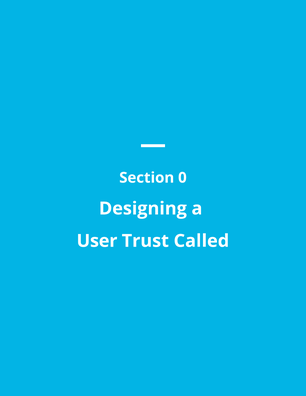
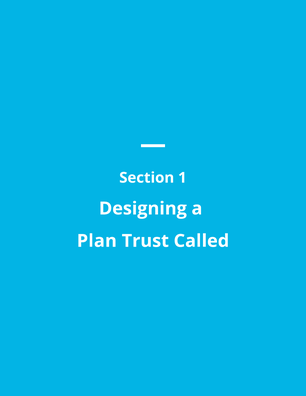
0: 0 -> 1 (182, 178)
User: User -> Plan (97, 241)
